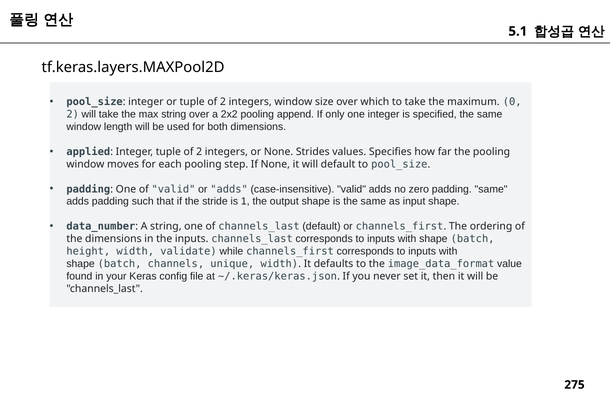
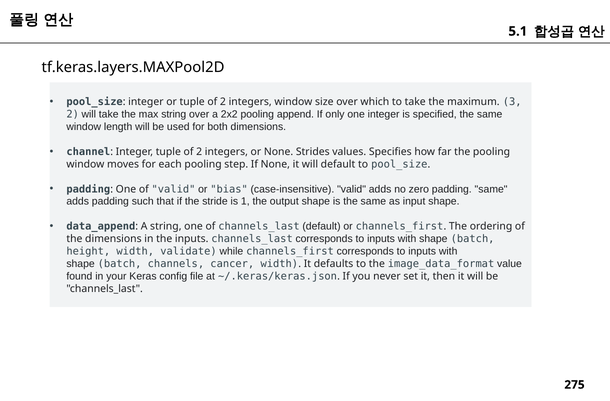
0: 0 -> 3 (512, 102)
applied: applied -> channel (88, 151)
or adds: adds -> bias (229, 189)
data_number: data_number -> data_append (101, 226)
unique: unique -> cancer (232, 264)
